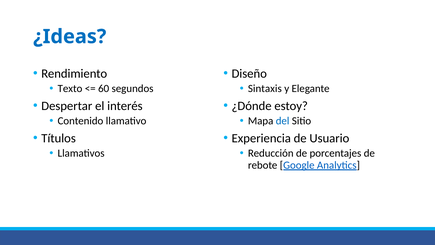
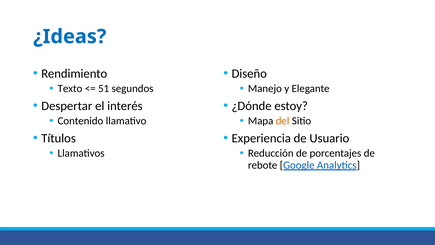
60: 60 -> 51 (104, 89)
Sintaxis: Sintaxis -> Manejo (265, 89)
del colour: blue -> orange (283, 121)
